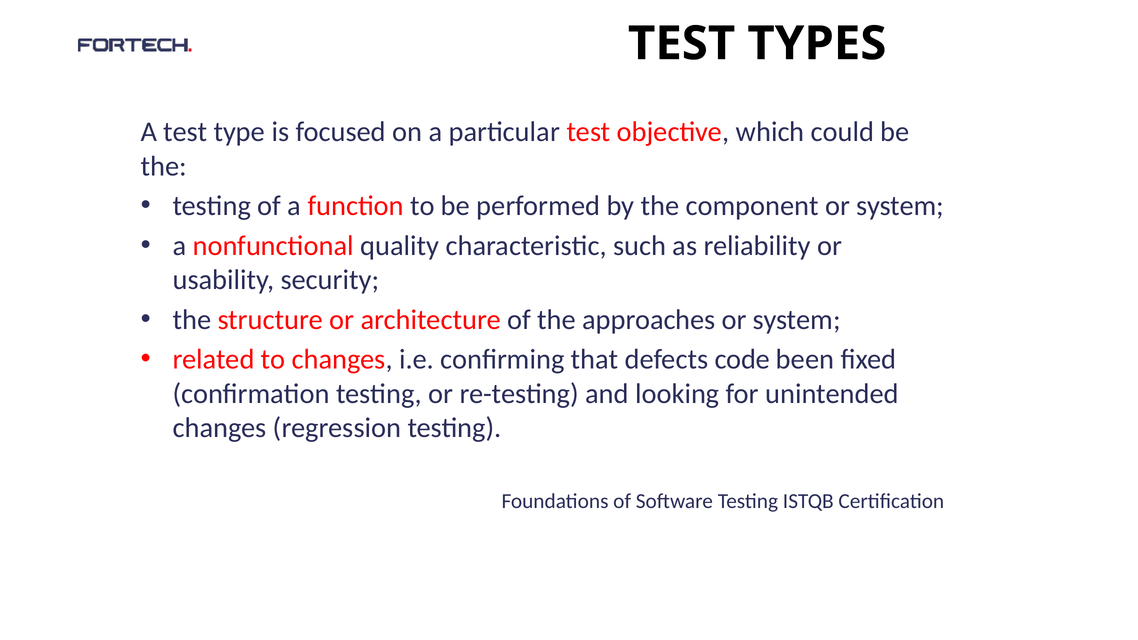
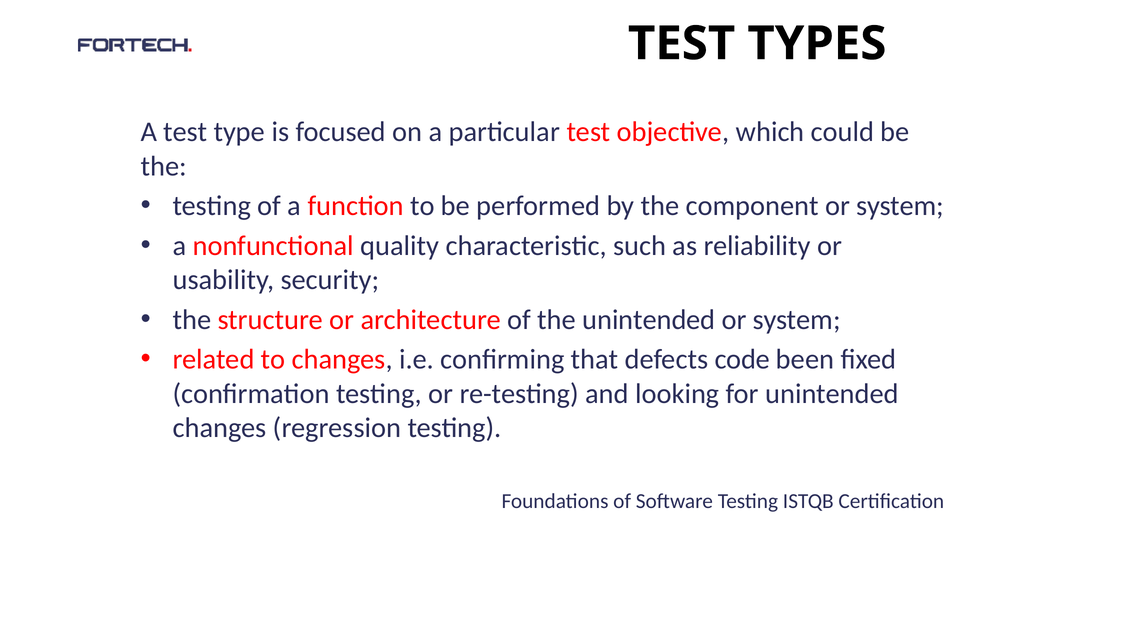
the approaches: approaches -> unintended (649, 320)
